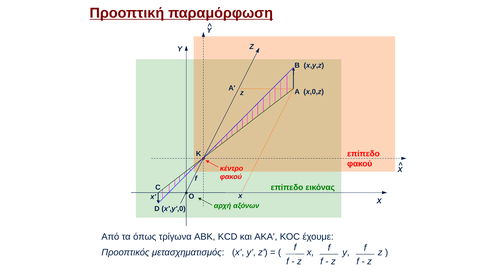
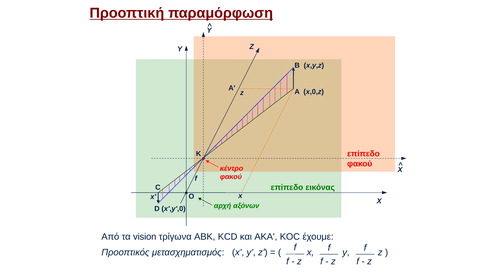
όπως: όπως -> vision (145, 237)
